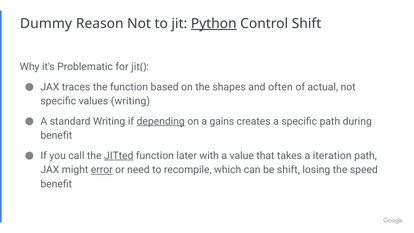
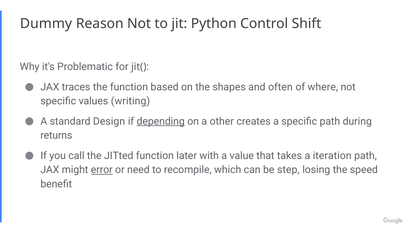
Python underline: present -> none (214, 23)
actual: actual -> where (323, 87)
standard Writing: Writing -> Design (109, 121)
gains: gains -> other (222, 121)
benefit: benefit -> returns (56, 135)
JITted underline: present -> none (119, 156)
be shift: shift -> step (288, 170)
